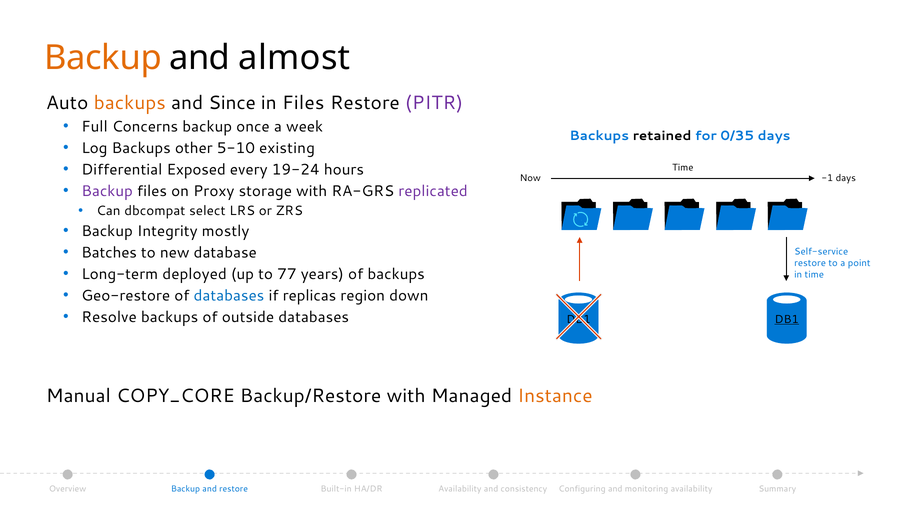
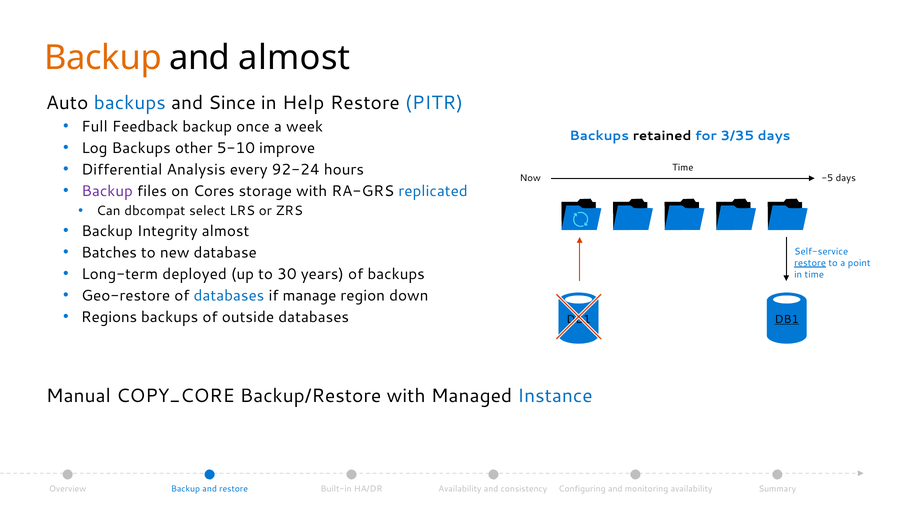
backups colour: orange -> blue (130, 103)
in Files: Files -> Help (303, 103)
PITR colour: purple -> blue (434, 103)
Concerns: Concerns -> Feedback (145, 126)
0/35: 0/35 -> 3/35 (737, 136)
existing: existing -> improve (287, 148)
Exposed: Exposed -> Analysis (196, 169)
19-24: 19-24 -> 92-24 (296, 169)
-1: -1 -> -5 (827, 178)
Proxy: Proxy -> Cores (214, 191)
replicated colour: purple -> blue (433, 191)
Integrity mostly: mostly -> almost (226, 231)
restore underline: none -> present (810, 263)
77: 77 -> 30 (287, 274)
replicas: replicas -> manage (309, 295)
Resolve: Resolve -> Regions (109, 317)
Instance colour: orange -> blue (555, 395)
